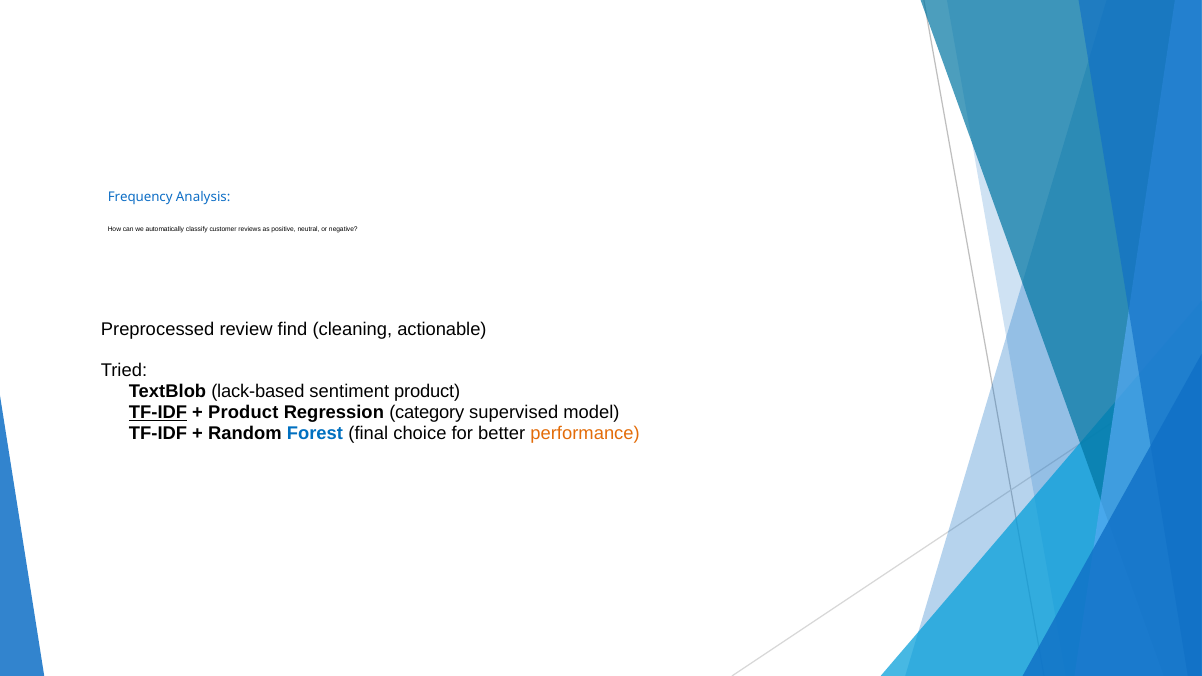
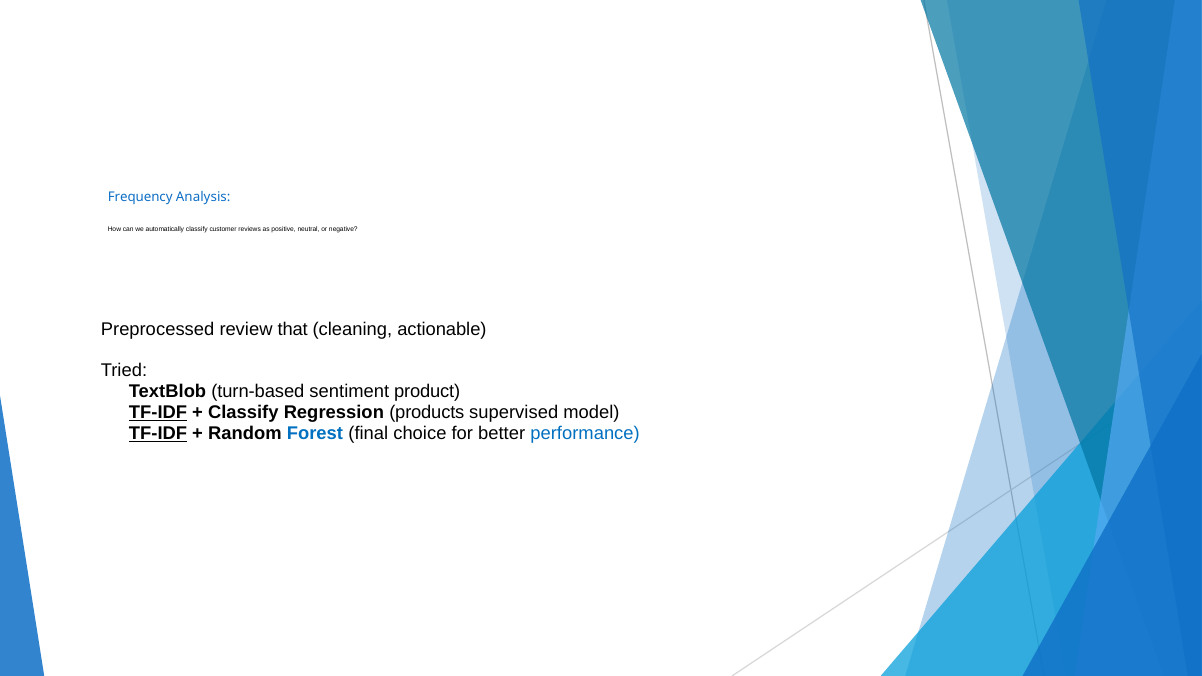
find: find -> that (293, 330)
lack-based: lack-based -> turn-based (258, 392)
Product: Product -> Classify (243, 413)
category: category -> products (427, 413)
TF-IDF underline: none -> present (158, 434)
performance colour: orange -> blue (585, 434)
